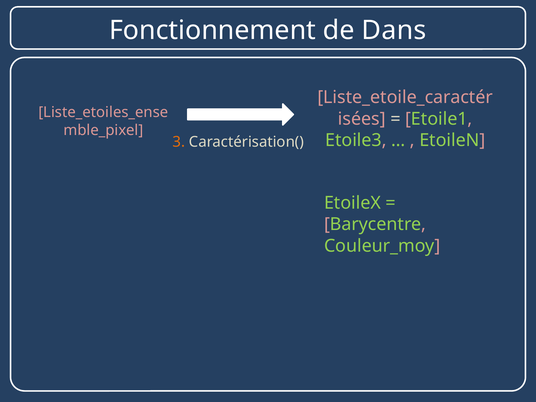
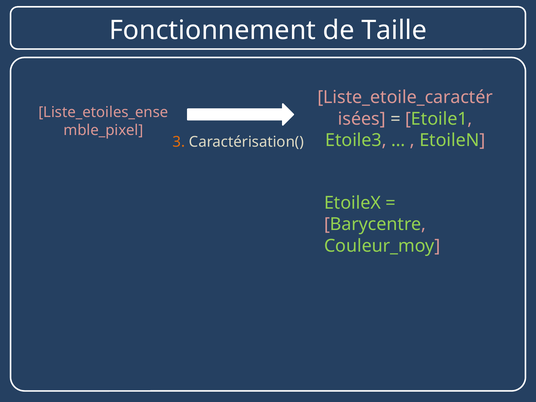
Dans: Dans -> Taille (394, 30)
